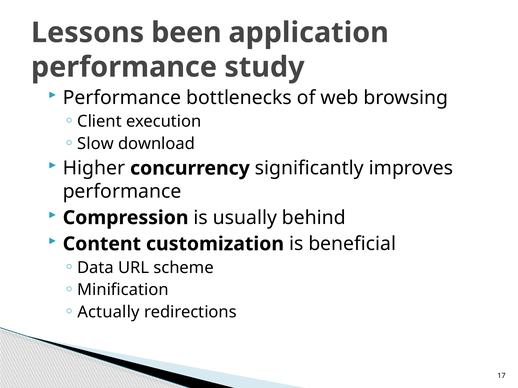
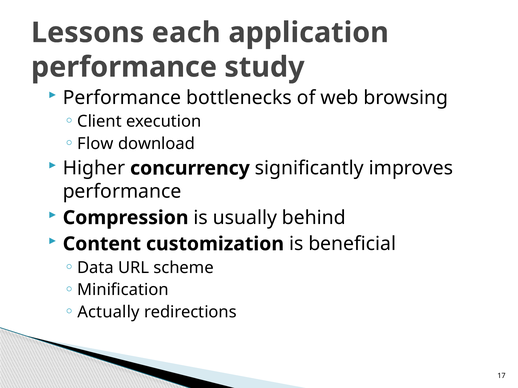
been: been -> each (186, 33)
Slow: Slow -> Flow (95, 144)
